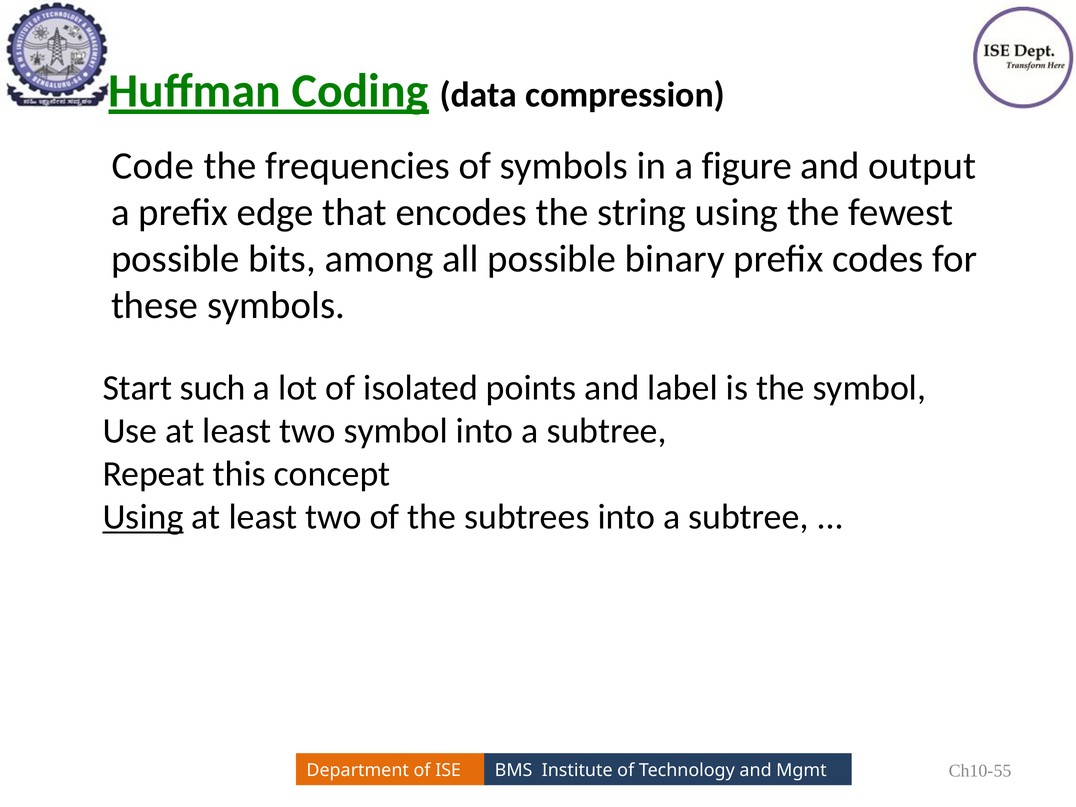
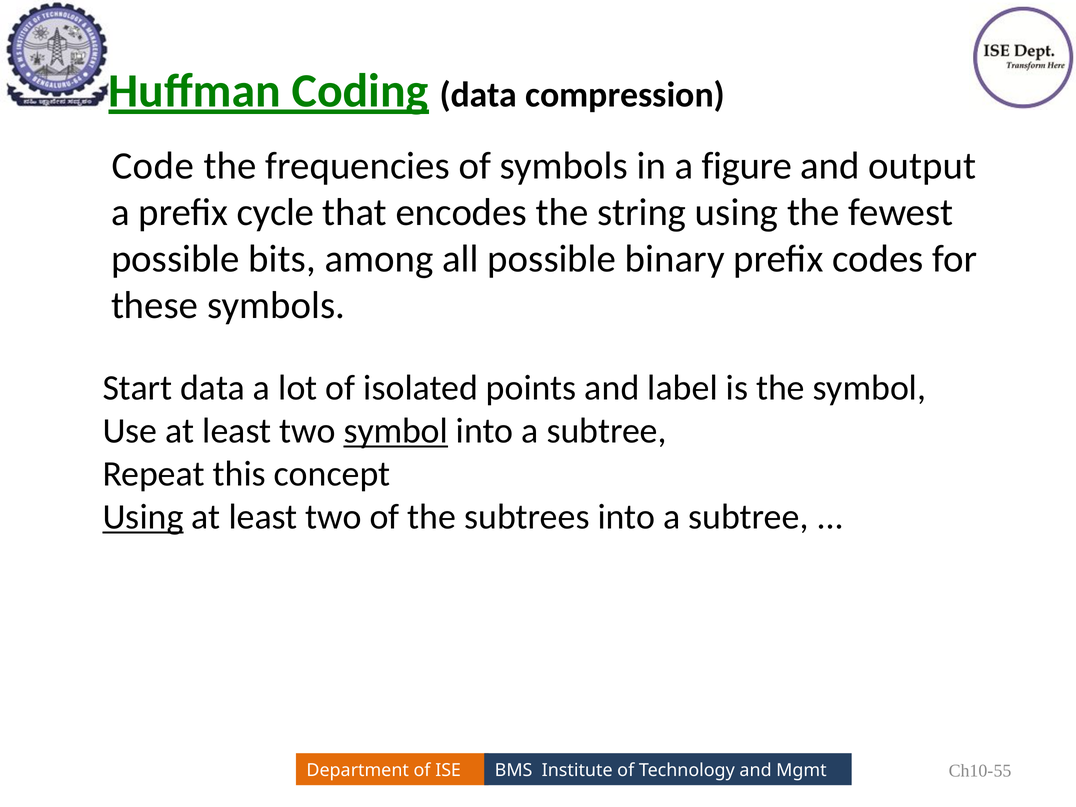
edge: edge -> cycle (275, 212)
Start such: such -> data (213, 388)
symbol underline: none -> present (396, 431)
